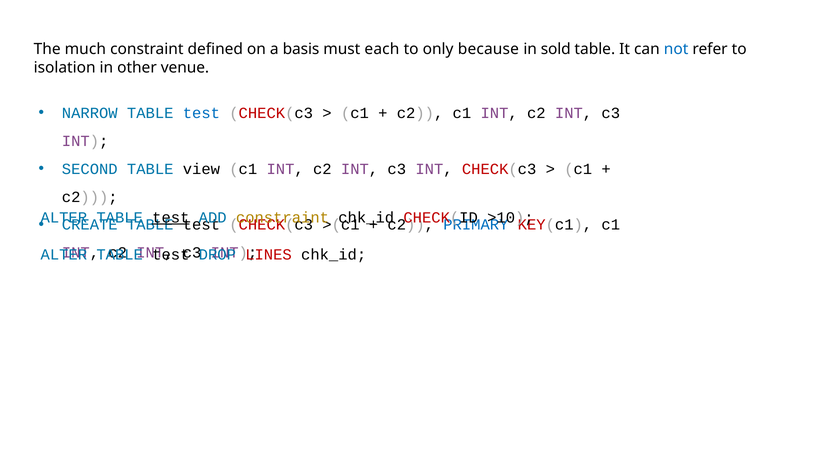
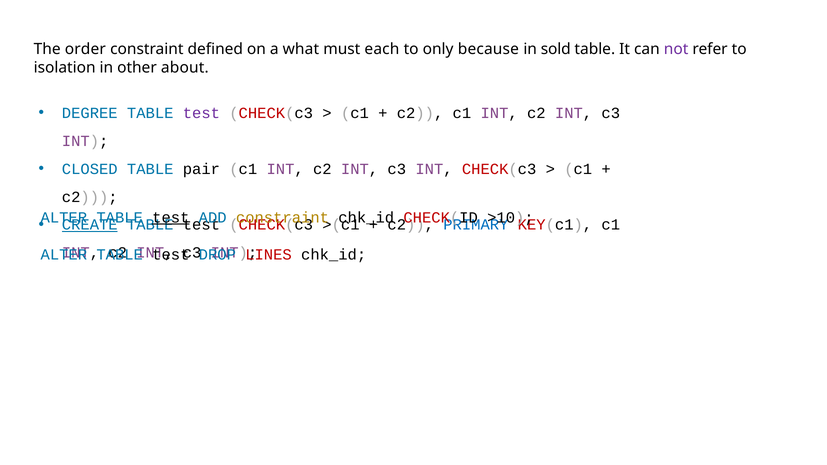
much: much -> order (85, 49)
basis: basis -> what (301, 49)
not colour: blue -> purple (676, 49)
venue: venue -> about (185, 68)
NARROW: NARROW -> DEGREE (90, 113)
test colour: blue -> purple (201, 113)
SECOND: SECOND -> CLOSED (90, 169)
view: view -> pair (201, 169)
CREATE underline: none -> present (90, 225)
